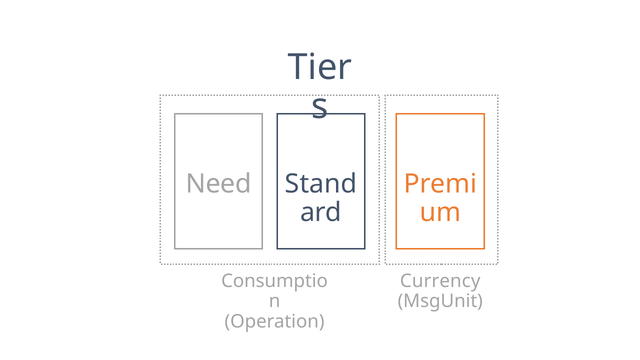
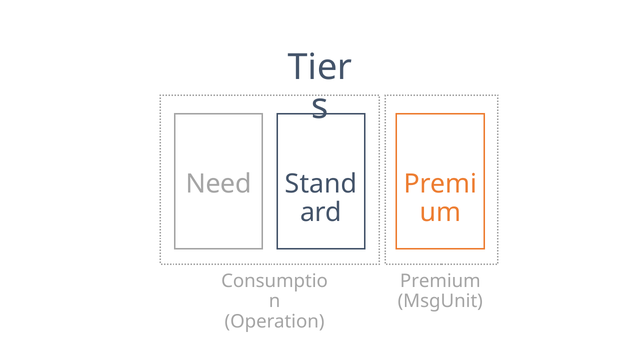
Currency: Currency -> Premium (440, 281)
